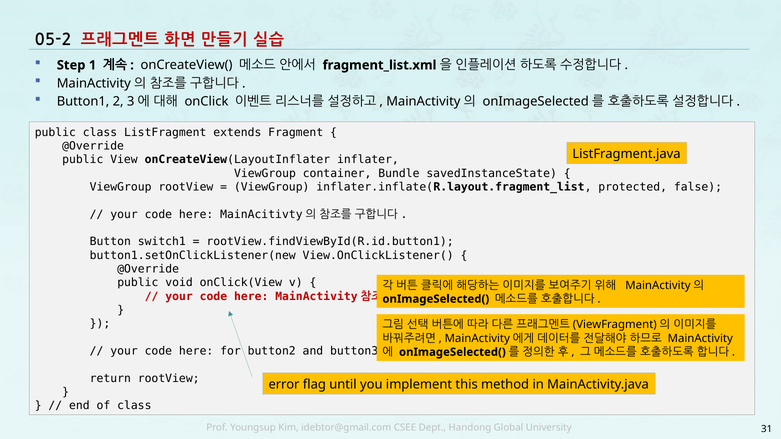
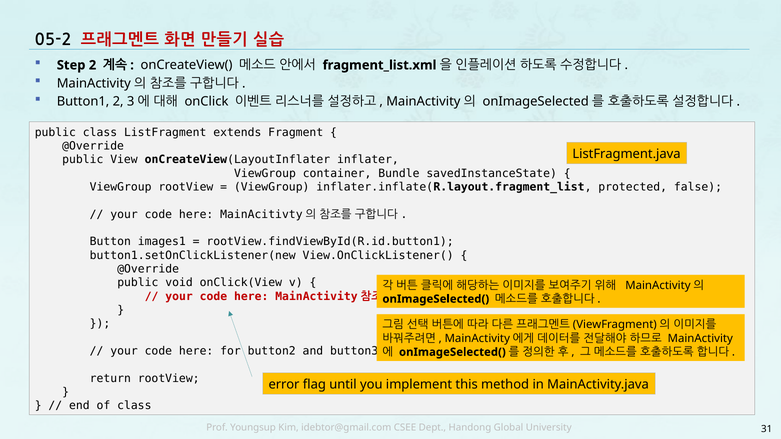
Step 1: 1 -> 2 (93, 65)
switch1: switch1 -> images1 (162, 242)
